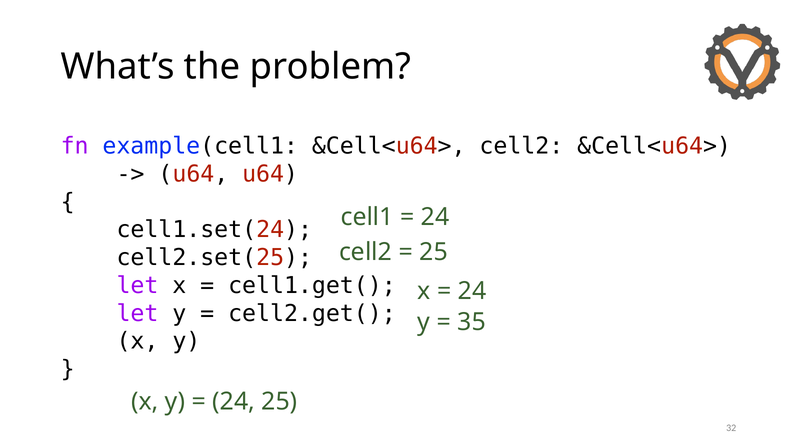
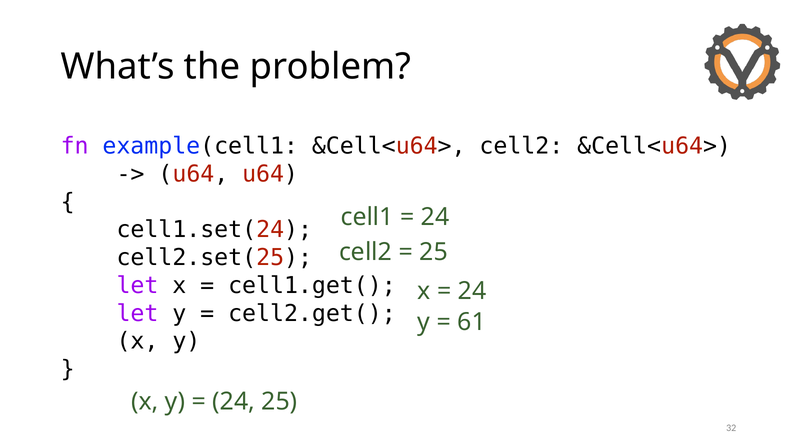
35: 35 -> 61 (472, 322)
